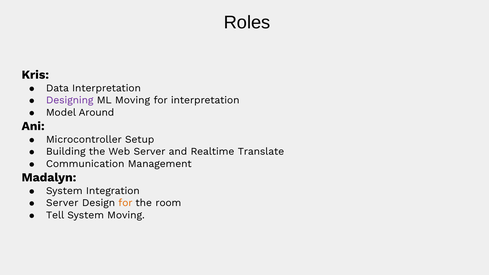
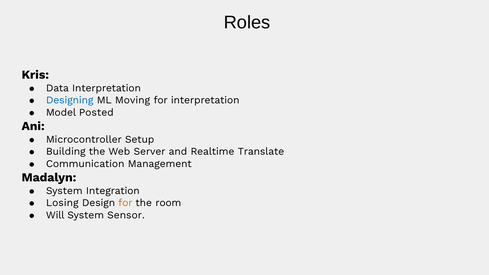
Designing colour: purple -> blue (70, 100)
Around: Around -> Posted (96, 112)
Server: Server -> Losing (62, 203)
Tell: Tell -> Will (55, 215)
System Moving: Moving -> Sensor (126, 215)
